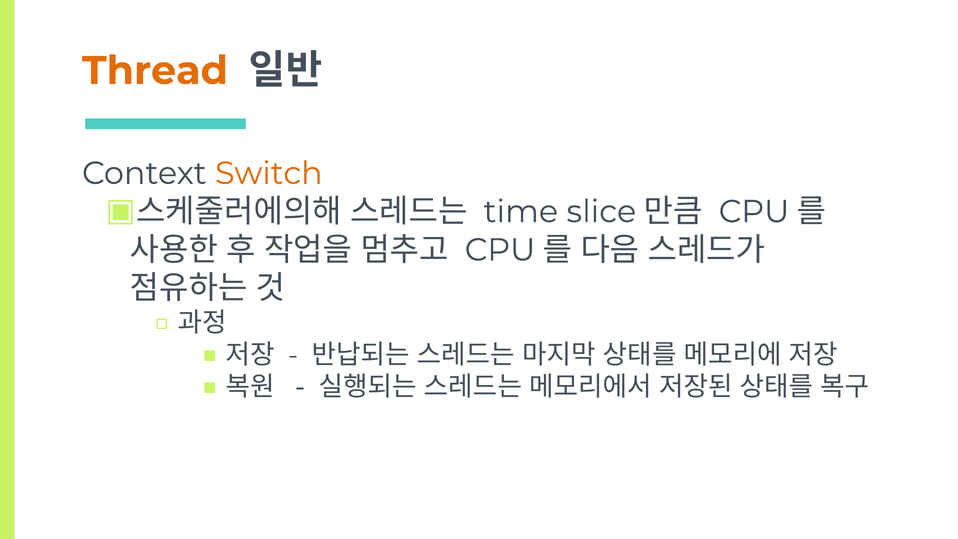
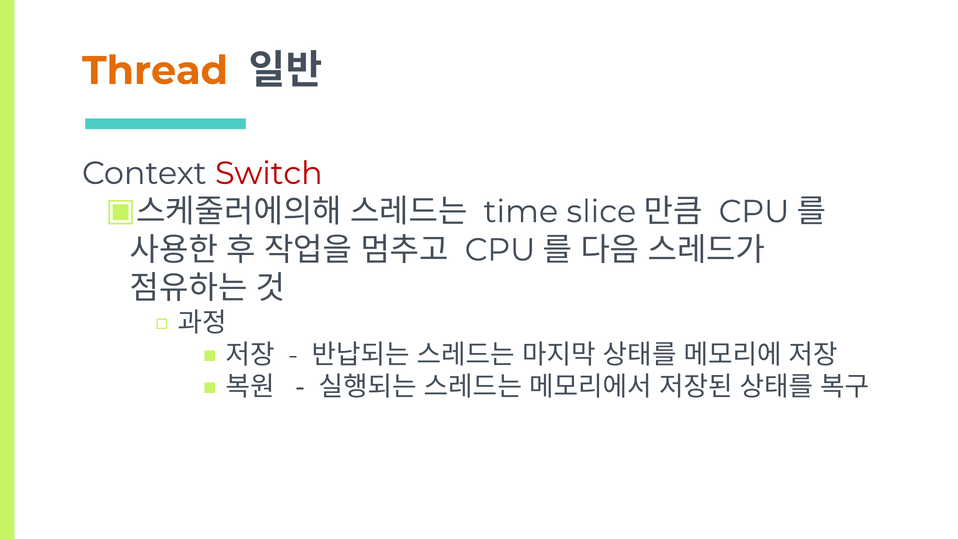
Switch colour: orange -> red (269, 173)
